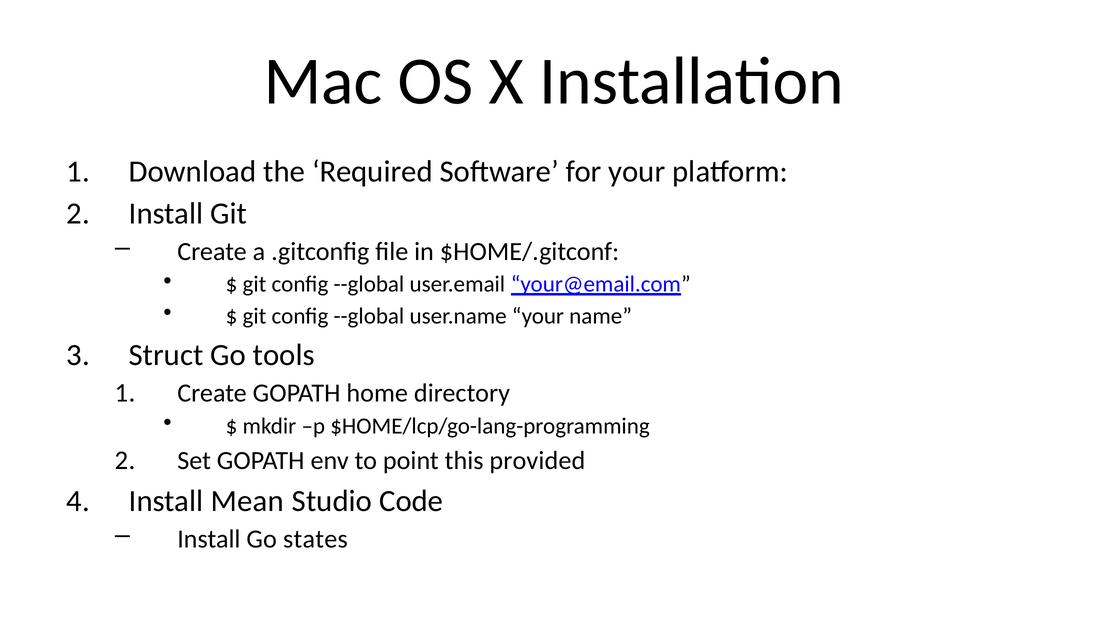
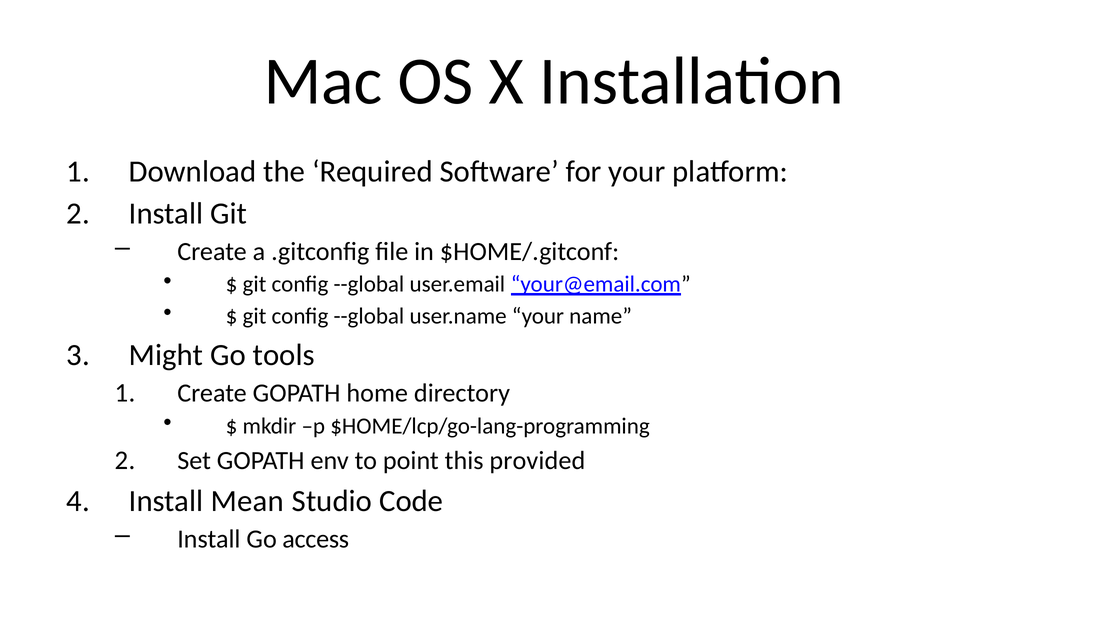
Struct: Struct -> Might (166, 355)
states: states -> access (316, 539)
